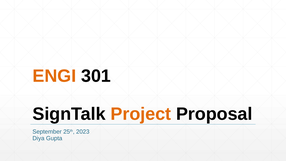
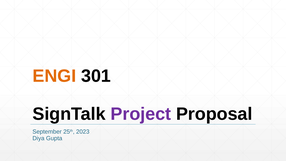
Project colour: orange -> purple (141, 114)
